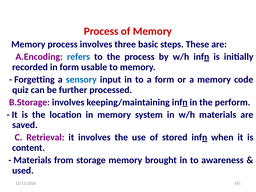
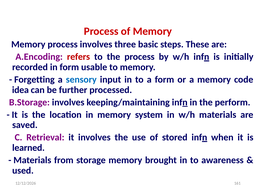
refers colour: blue -> red (78, 57)
quiz: quiz -> idea (20, 90)
content: content -> learned (28, 148)
